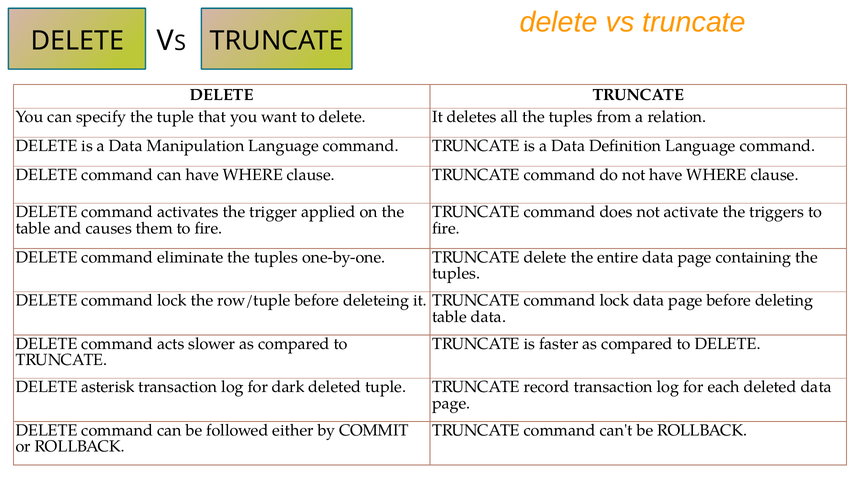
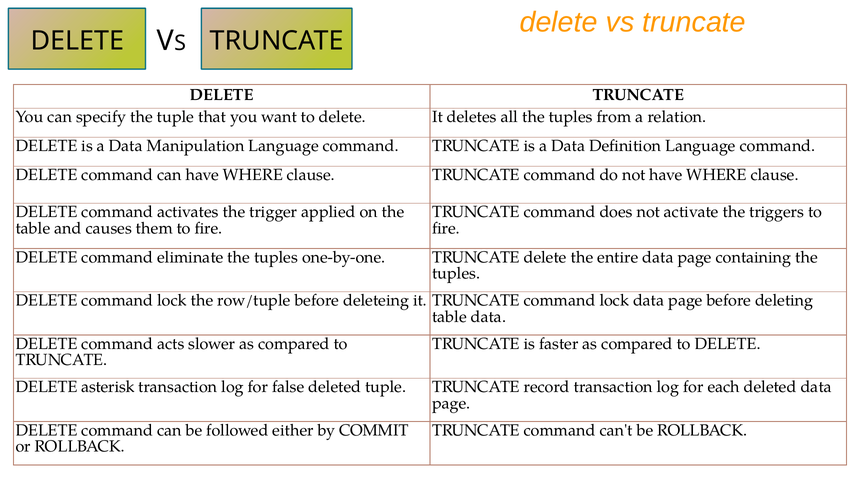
dark: dark -> false (288, 387)
